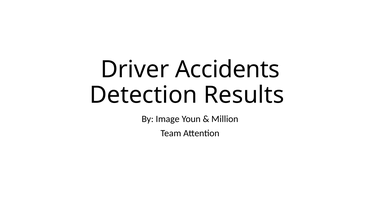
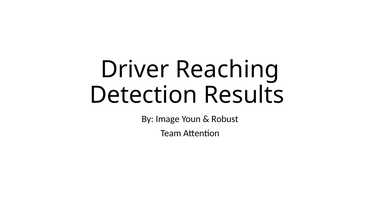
Accidents: Accidents -> Reaching (227, 69)
Million: Million -> Robust (225, 119)
